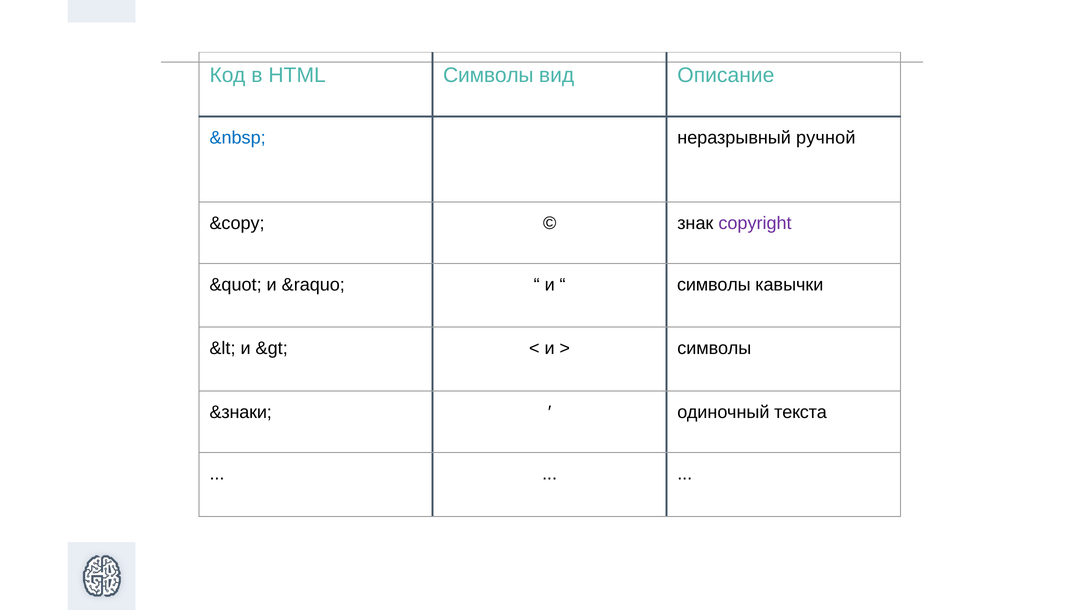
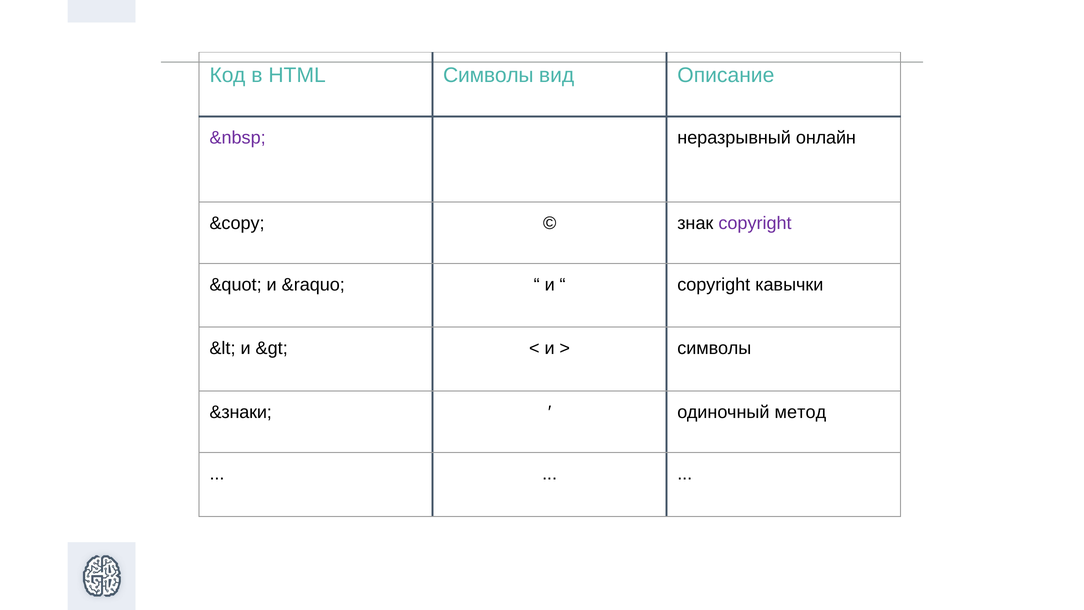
&nbsp colour: blue -> purple (238, 138)
ручной: ручной -> онлайн (826, 138)
символы: символы -> copyright (714, 285)
текста: текста -> метод (800, 412)
